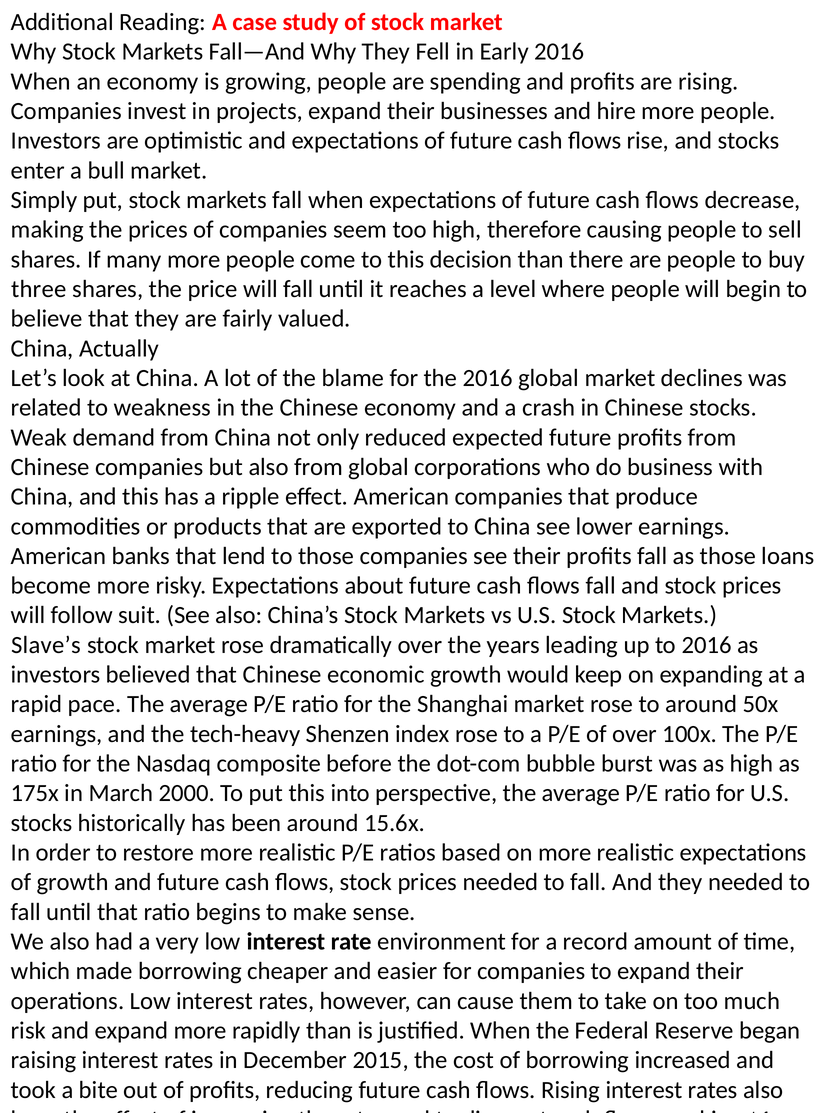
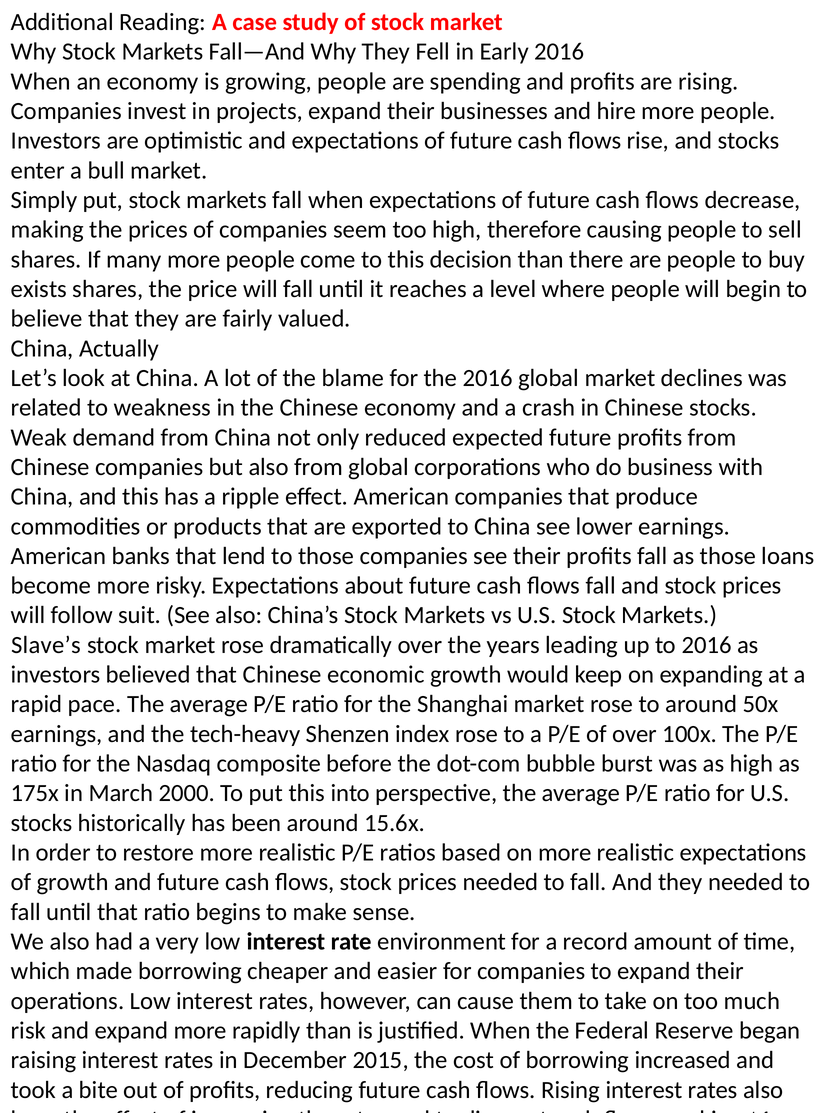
three: three -> exists (39, 289)
